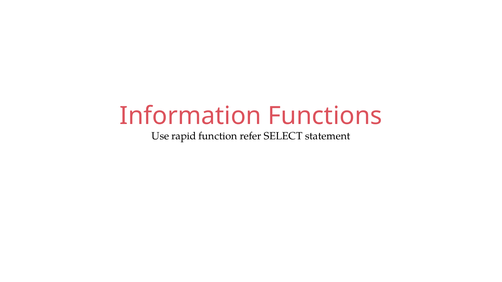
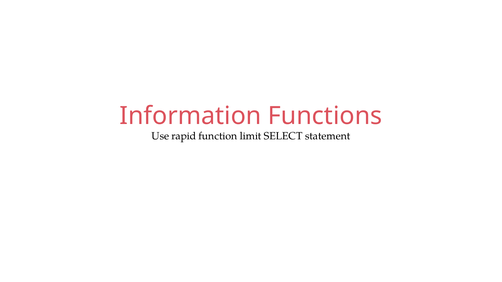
refer: refer -> limit (251, 136)
